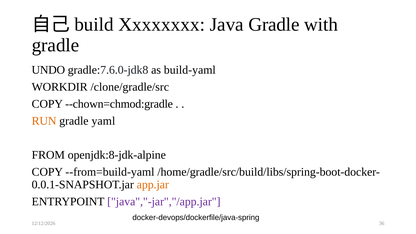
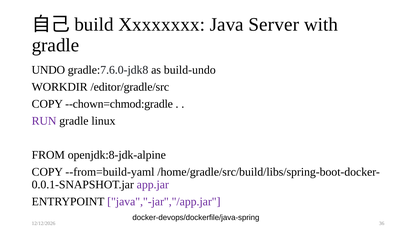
Java Gradle: Gradle -> Server (274, 25)
build-yaml: build-yaml -> build-undo (190, 70)
/clone/gradle/src: /clone/gradle/src -> /editor/gradle/src (130, 87)
RUN colour: orange -> purple (44, 121)
yaml: yaml -> linux (103, 121)
app.jar colour: orange -> purple (153, 185)
